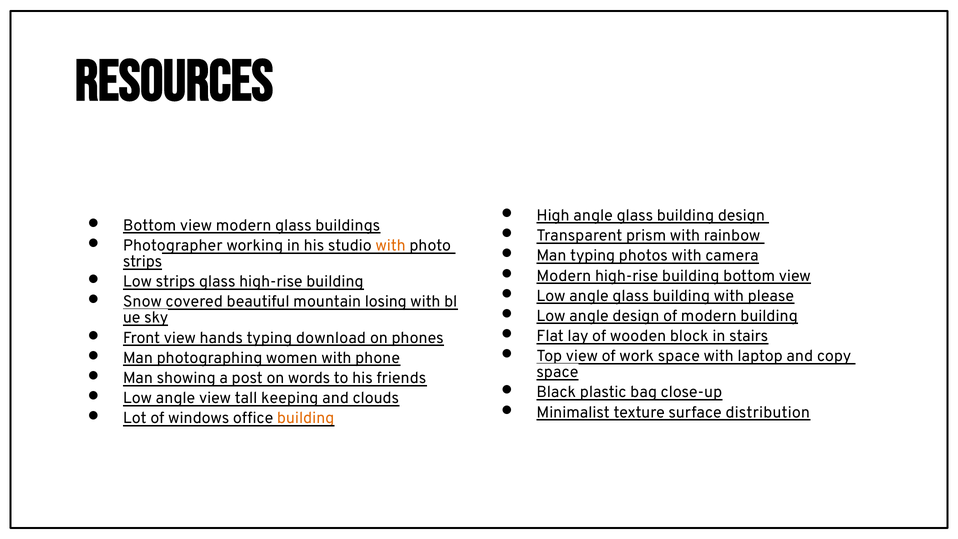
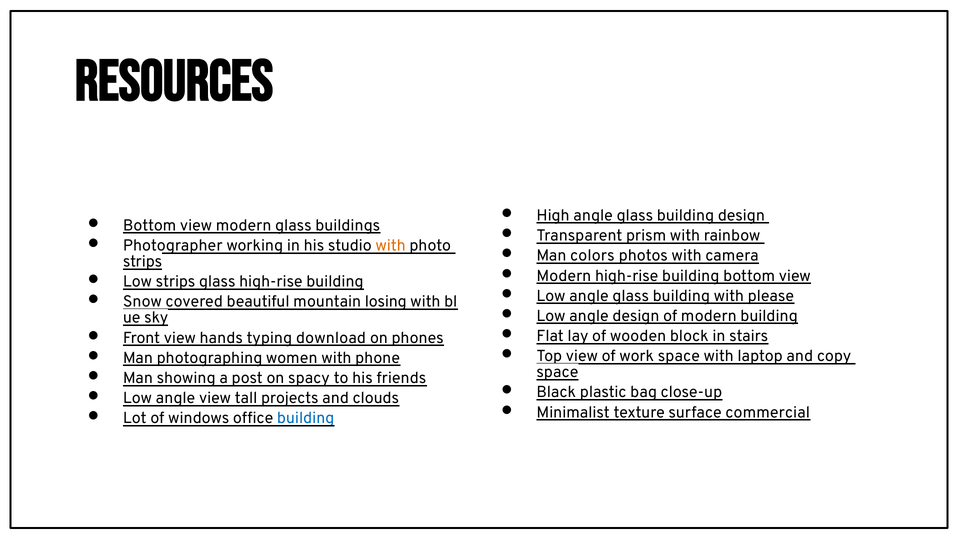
Man typing: typing -> colors (592, 256)
words: words -> spacy (309, 378)
keeping: keeping -> projects (290, 398)
distribution: distribution -> commercial (768, 412)
building colour: orange -> blue (306, 418)
